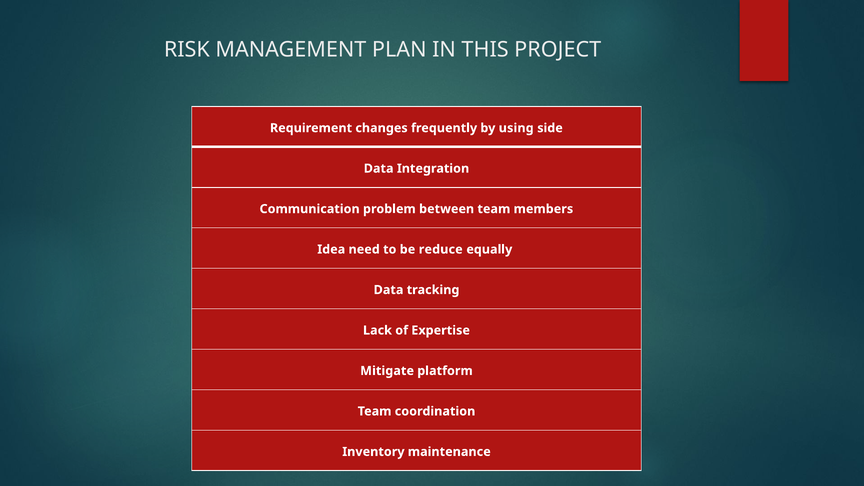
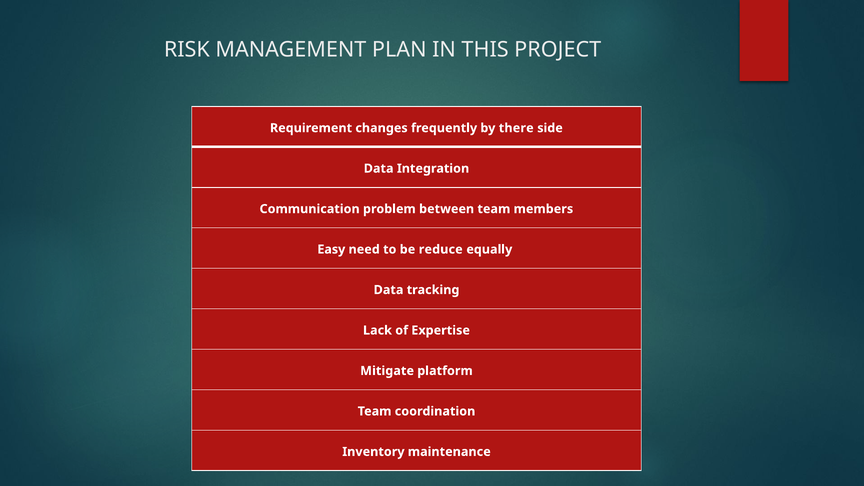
using: using -> there (516, 128)
Idea: Idea -> Easy (331, 249)
